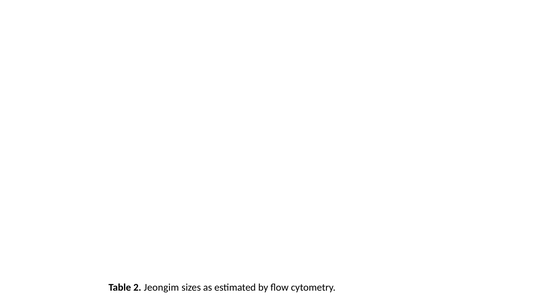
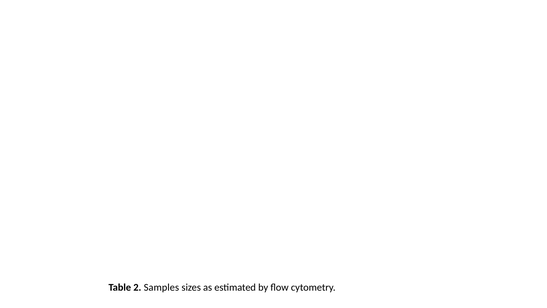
Jeongim: Jeongim -> Samples (161, 287)
